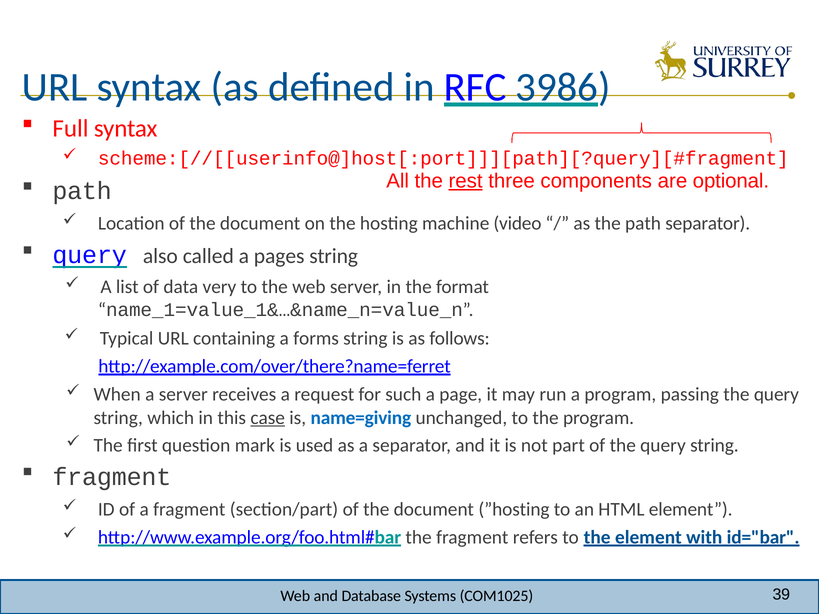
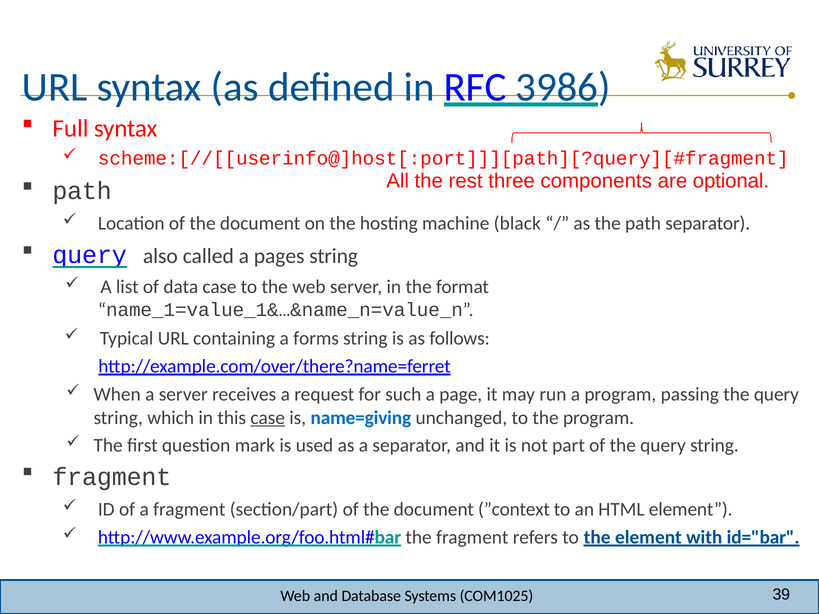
rest underline: present -> none (466, 181)
video: video -> black (517, 224)
data very: very -> case (219, 287)
”hosting: ”hosting -> ”context (514, 510)
